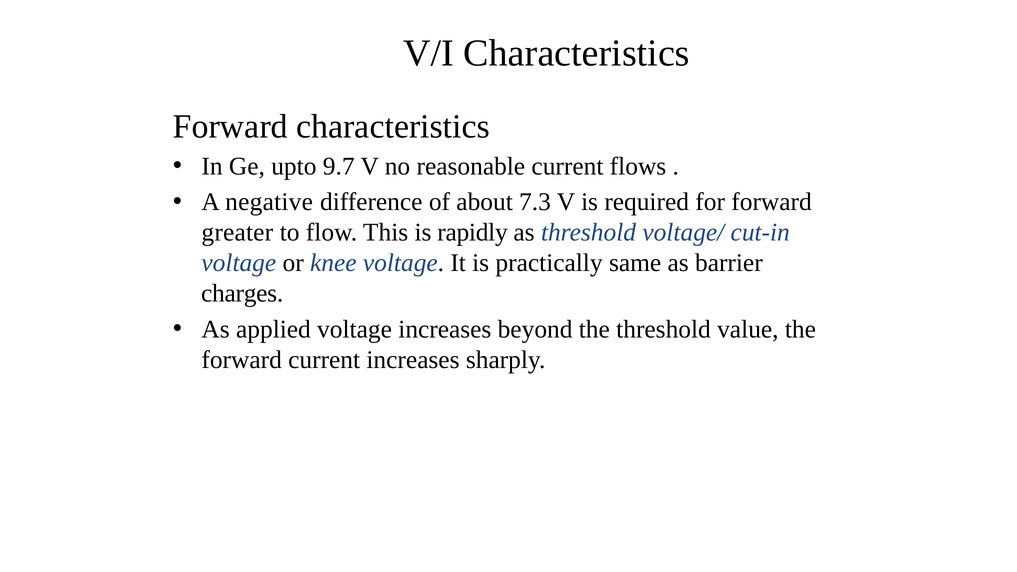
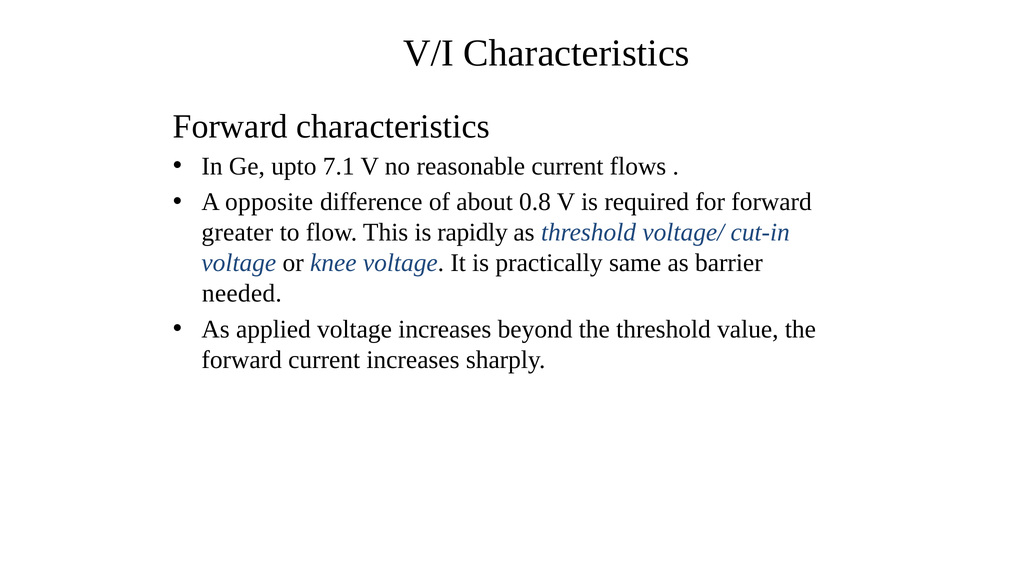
9.7: 9.7 -> 7.1 (339, 166)
negative: negative -> opposite (269, 202)
7.3: 7.3 -> 0.8 (535, 202)
charges: charges -> needed (242, 294)
